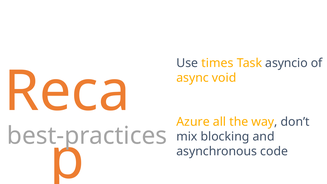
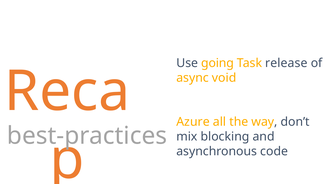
times: times -> going (218, 63)
asyncio: asyncio -> release (286, 63)
